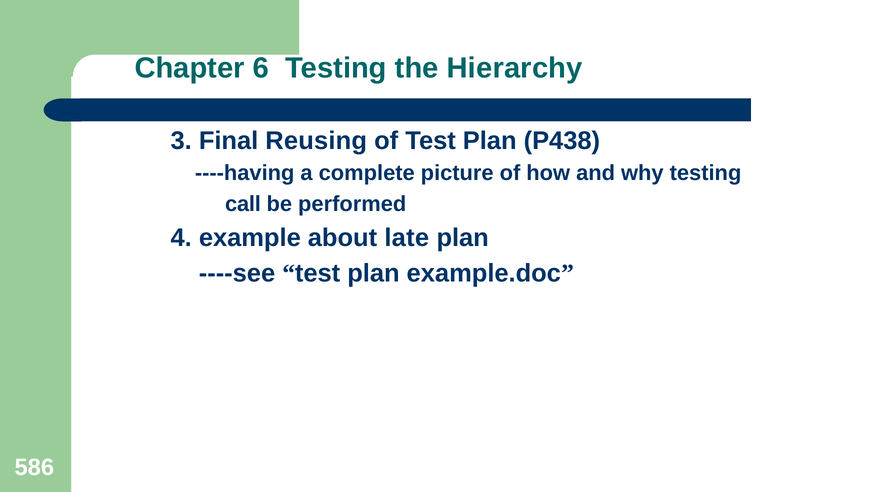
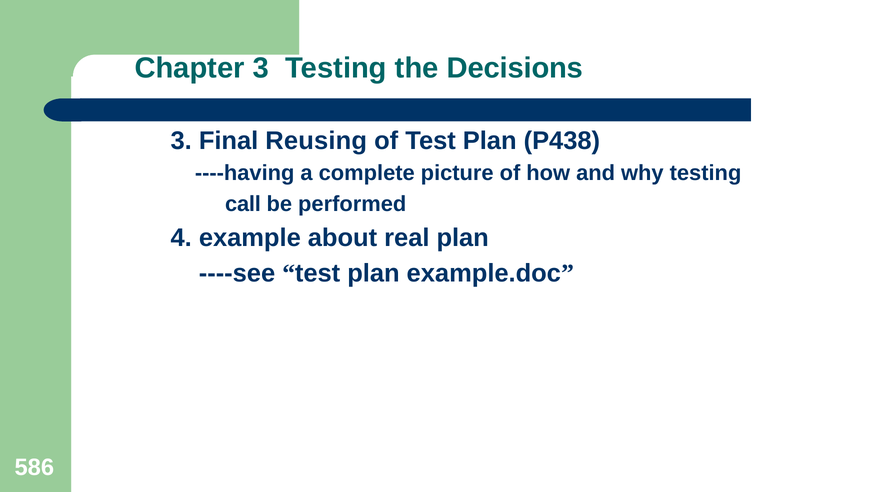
Chapter 6: 6 -> 3 (261, 68)
Hierarchy: Hierarchy -> Decisions (515, 68)
late: late -> real (407, 238)
